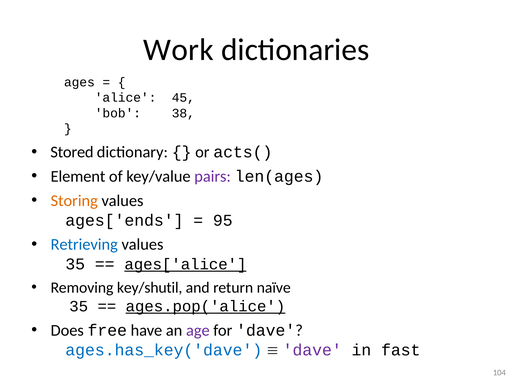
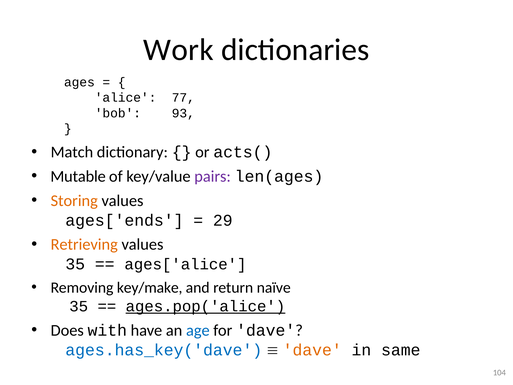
45: 45 -> 77 (183, 98)
38: 38 -> 93 (183, 113)
Stored: Stored -> Match (72, 152)
Element: Element -> Mutable (78, 176)
95: 95 -> 29 (223, 220)
Retrieving colour: blue -> orange (84, 244)
ages['alice underline: present -> none (185, 264)
key/shutil: key/shutil -> key/make (150, 287)
free: free -> with (107, 330)
age colour: purple -> blue (198, 330)
dave colour: purple -> orange (312, 350)
fast: fast -> same (401, 350)
